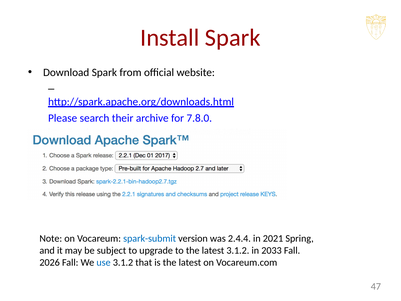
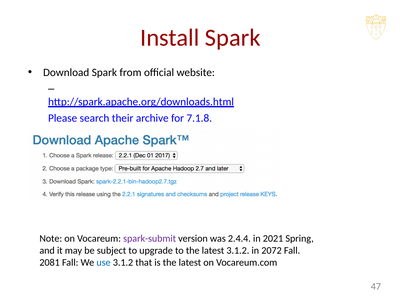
7.8.0: 7.8.0 -> 7.1.8 (199, 118)
spark-submit colour: blue -> purple (150, 238)
2033: 2033 -> 2072 (272, 250)
2026: 2026 -> 2081 (50, 262)
